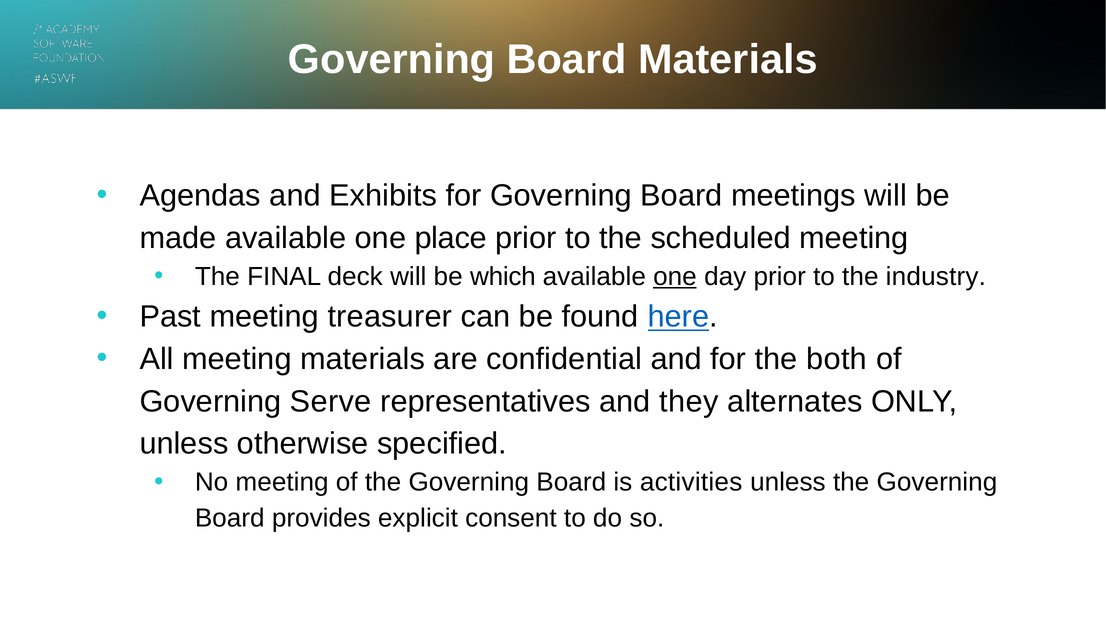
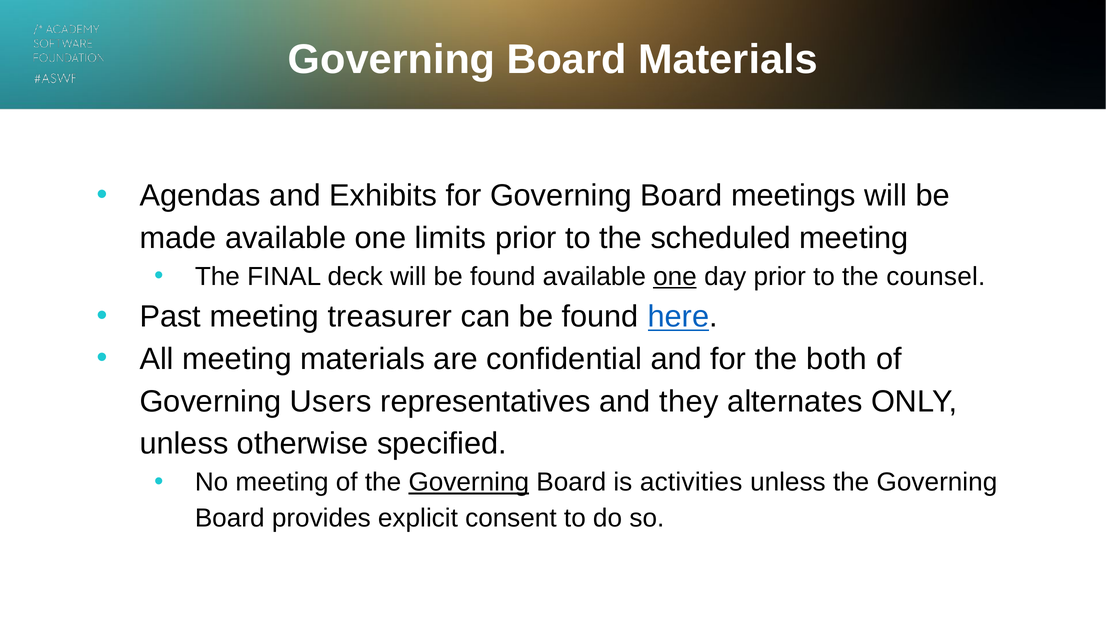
place: place -> limits (450, 238)
will be which: which -> found (503, 277)
industry: industry -> counsel (936, 277)
Serve: Serve -> Users (331, 402)
Governing underline: none -> present (469, 482)
